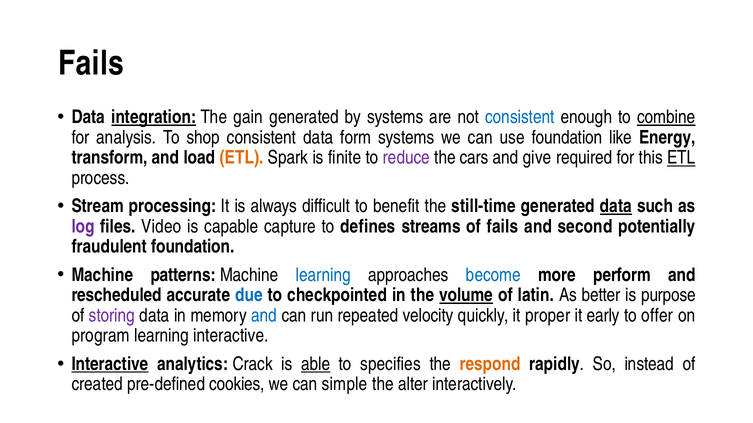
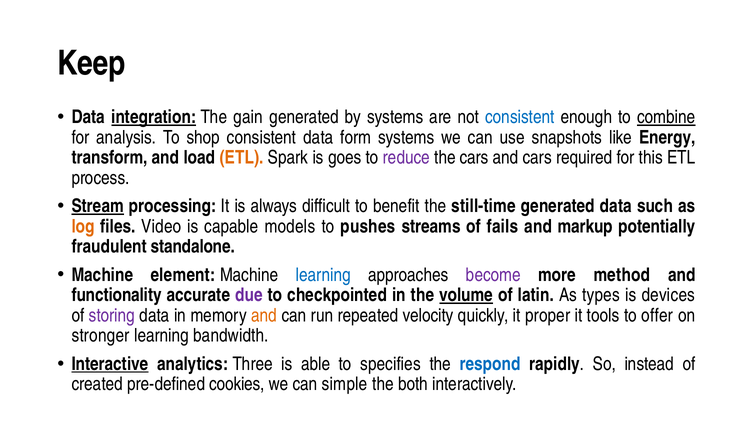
Fails: Fails -> Keep (91, 63)
use foundation: foundation -> snapshots (567, 138)
finite: finite -> goes (345, 158)
and give: give -> cars (537, 158)
ETL underline: present -> none (681, 158)
Stream underline: none -> present (98, 206)
data underline: present -> none (616, 206)
log colour: purple -> orange (83, 227)
capture: capture -> models (290, 227)
defines: defines -> pushes (368, 227)
second: second -> markup (585, 227)
fraudulent foundation: foundation -> standalone (193, 247)
patterns: patterns -> element (183, 275)
become colour: blue -> purple (493, 275)
perform: perform -> method (622, 275)
rescheduled: rescheduled -> functionality (117, 296)
due colour: blue -> purple (249, 296)
better: better -> types (601, 296)
purpose: purpose -> devices (668, 296)
and colour: blue -> orange (264, 316)
early: early -> tools (603, 316)
program: program -> stronger (101, 336)
learning interactive: interactive -> bandwidth (231, 336)
Crack: Crack -> Three (253, 364)
able underline: present -> none (316, 364)
respond colour: orange -> blue (490, 364)
alter: alter -> both (413, 385)
